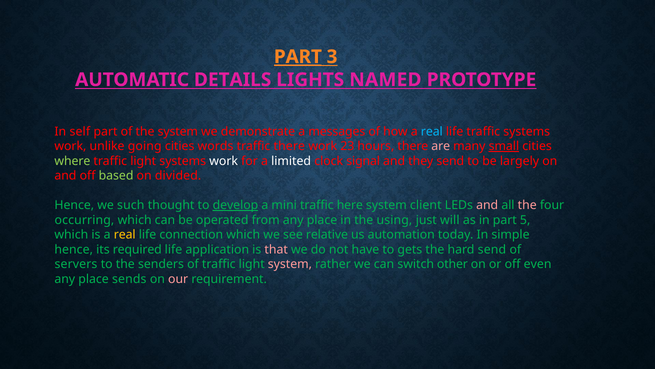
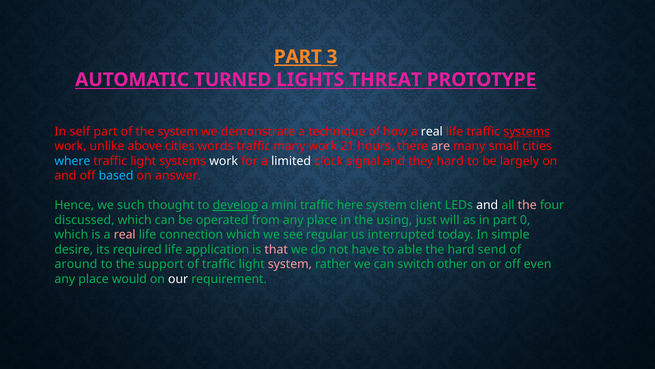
DETAILS: DETAILS -> TURNED (233, 80)
NAMED: NAMED -> THREAT (386, 80)
messages: messages -> technique (337, 131)
real colour: light blue -> white (432, 131)
systems underline: none -> present (527, 131)
going: going -> above (145, 146)
traffic there: there -> many (289, 146)
23: 23 -> 21 (347, 146)
small underline: present -> none (504, 146)
where colour: light green -> light blue (72, 161)
they send: send -> hard (450, 161)
based colour: light green -> light blue (116, 176)
divided: divided -> answer (178, 176)
and colour: pink -> white (487, 205)
occurring: occurring -> discussed (84, 220)
5: 5 -> 0 (525, 220)
real colour: yellow -> pink (125, 234)
relative: relative -> regular (327, 234)
automation: automation -> interrupted (401, 234)
hence: hence -> desire (74, 249)
gets: gets -> able (410, 249)
servers: servers -> around (76, 264)
senders: senders -> support (161, 264)
sends: sends -> would (129, 279)
our colour: pink -> white (178, 279)
